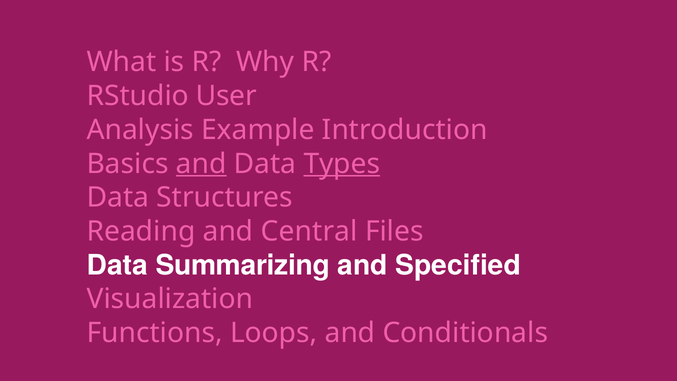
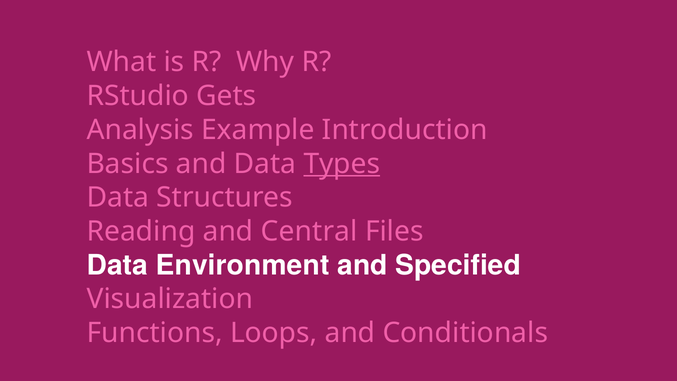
User: User -> Gets (226, 96)
and underline: present -> none (201, 164)
Summarizing: Summarizing -> Environment (243, 265)
